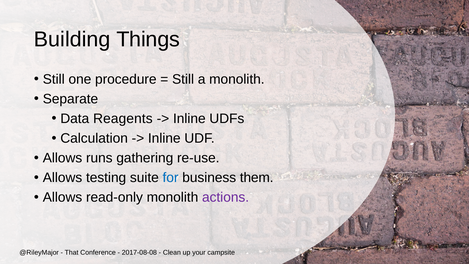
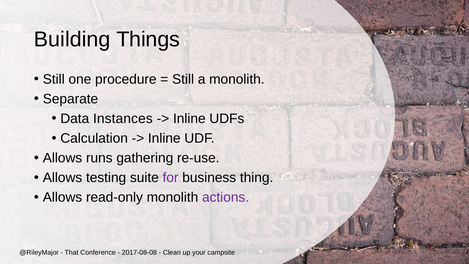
Reagents: Reagents -> Instances (123, 119)
for colour: blue -> purple (171, 178)
them: them -> thing (257, 178)
